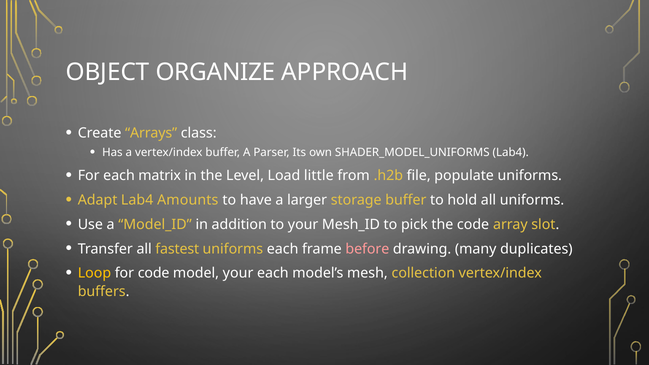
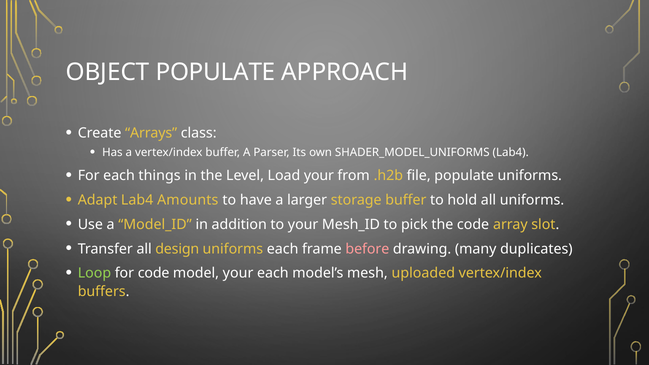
OBJECT ORGANIZE: ORGANIZE -> POPULATE (216, 72)
matrix: matrix -> things (160, 175)
Load little: little -> your (319, 175)
fastest: fastest -> design (177, 249)
Loop colour: yellow -> light green (94, 273)
collection: collection -> uploaded (423, 273)
